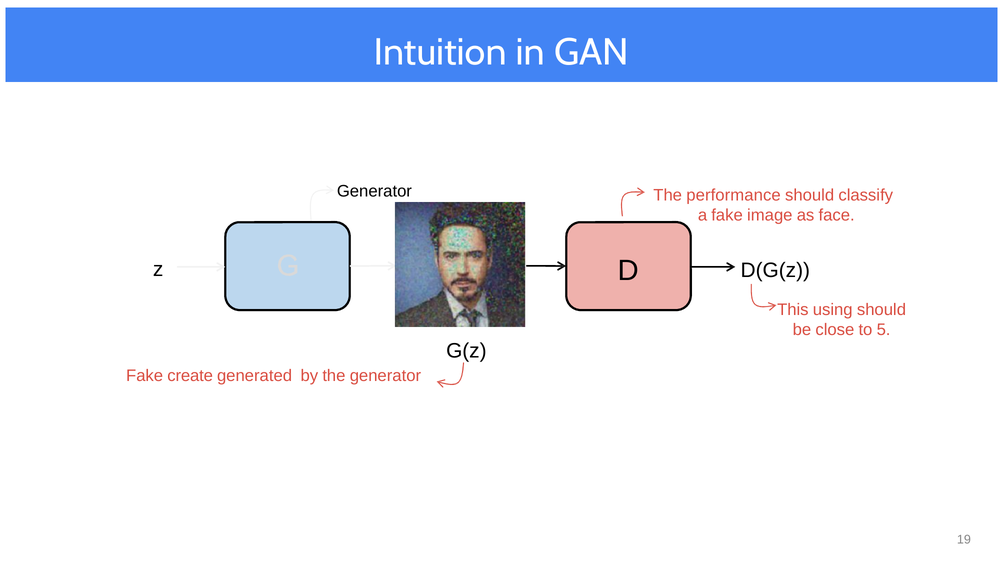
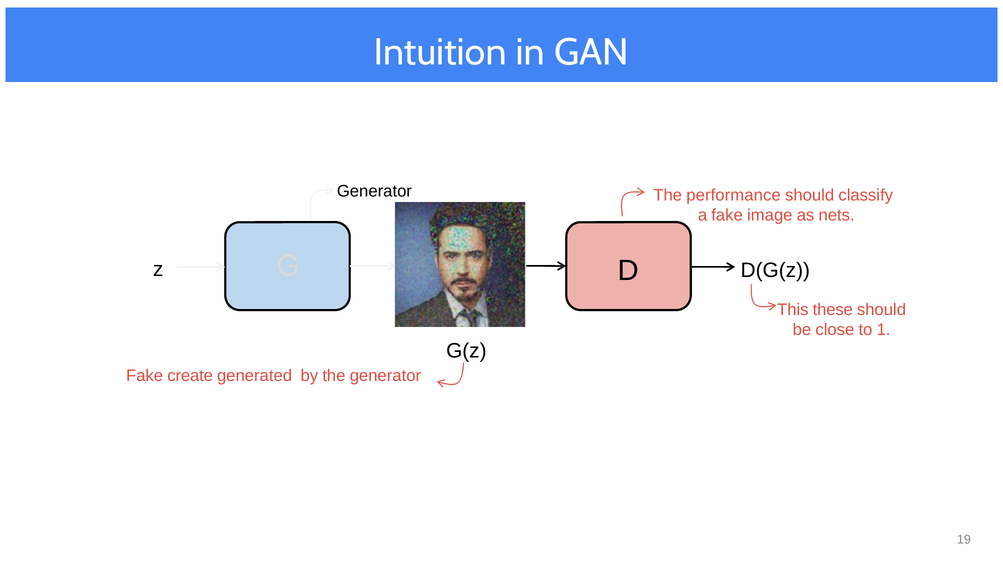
face: face -> nets (837, 215)
using: using -> these (833, 310)
5: 5 -> 1 (884, 330)
